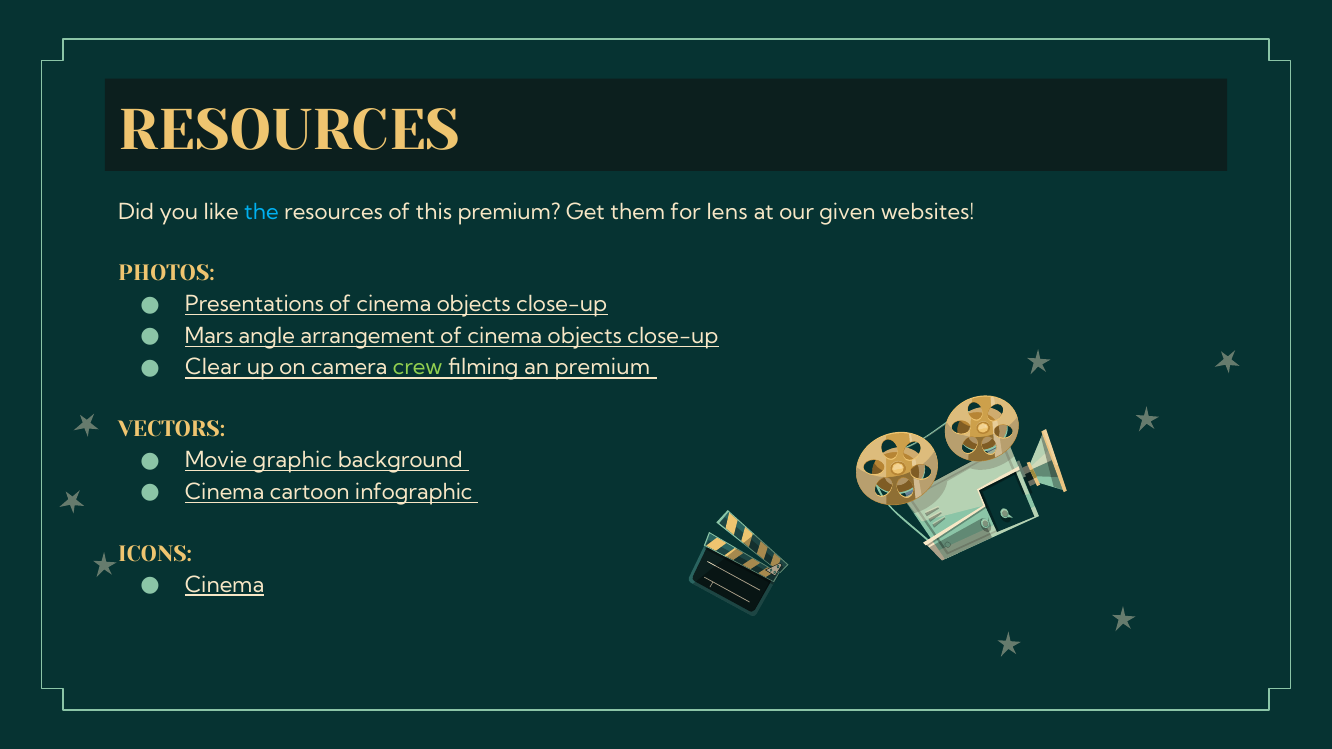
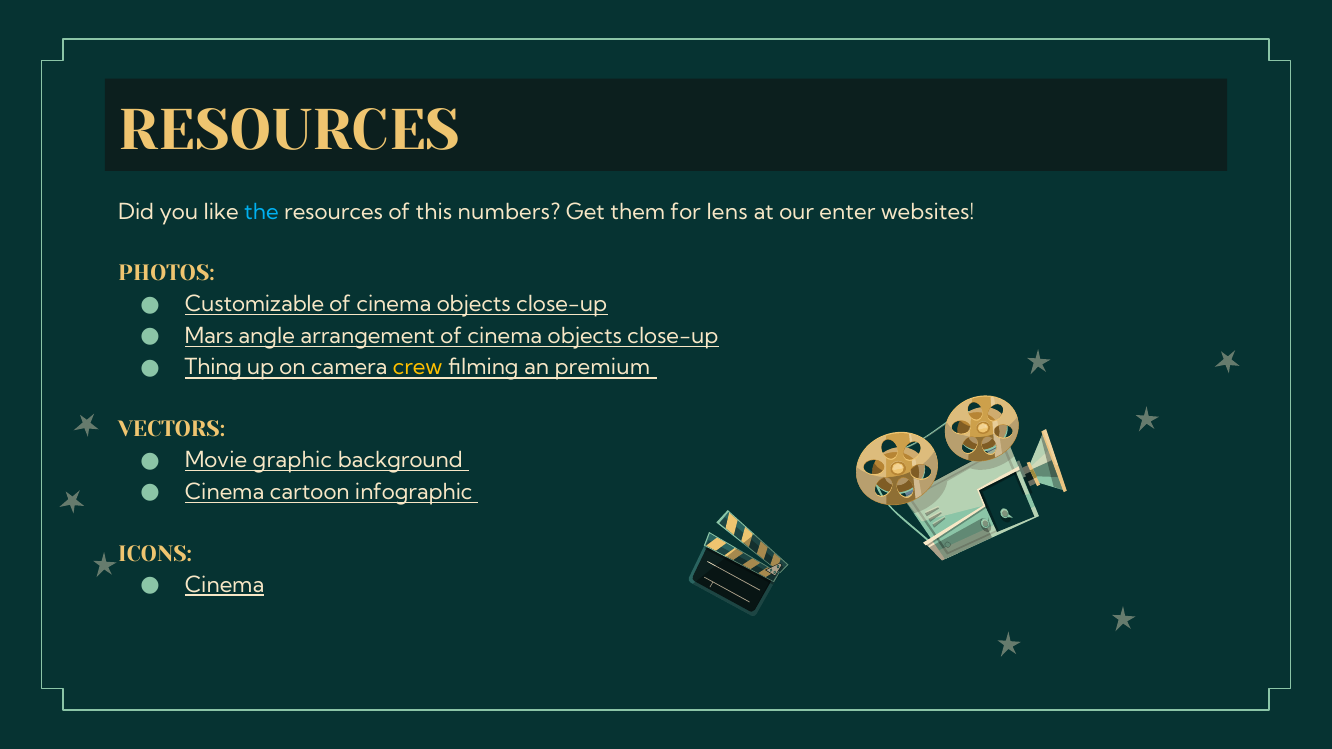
this premium: premium -> numbers (509, 212)
given: given -> enter (847, 212)
Presentations: Presentations -> Customizable (254, 304)
Clear: Clear -> Thing (213, 368)
crew colour: light green -> yellow (418, 368)
